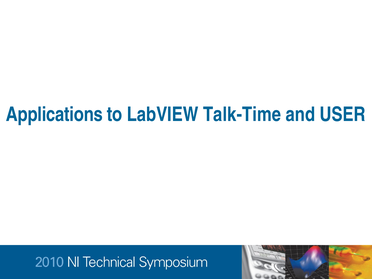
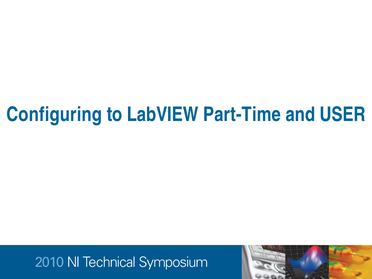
Applications: Applications -> Configuring (54, 115)
Talk-Time: Talk-Time -> Part-Time (242, 115)
